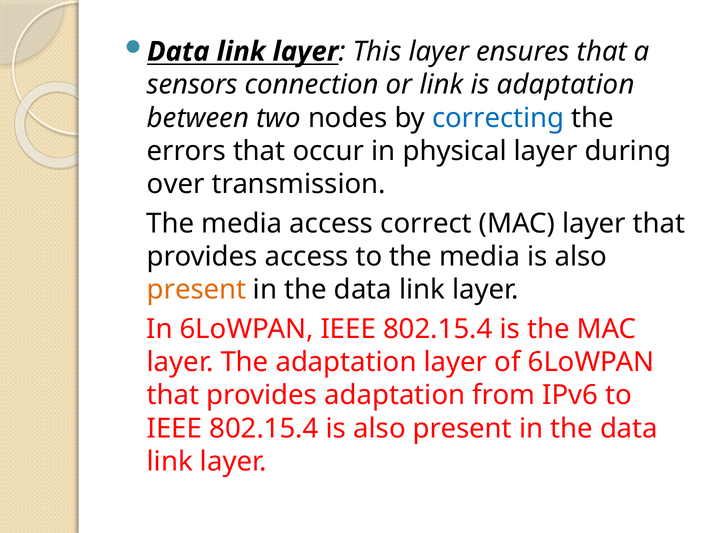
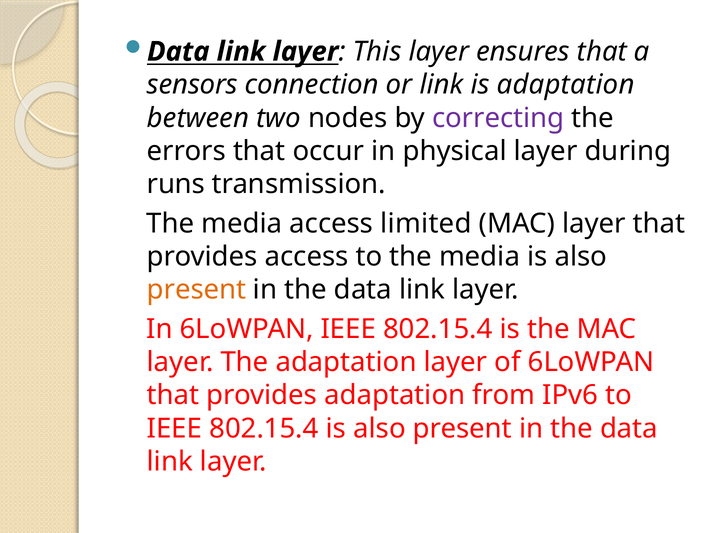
correcting colour: blue -> purple (498, 118)
over: over -> runs (176, 184)
correct: correct -> limited (426, 223)
